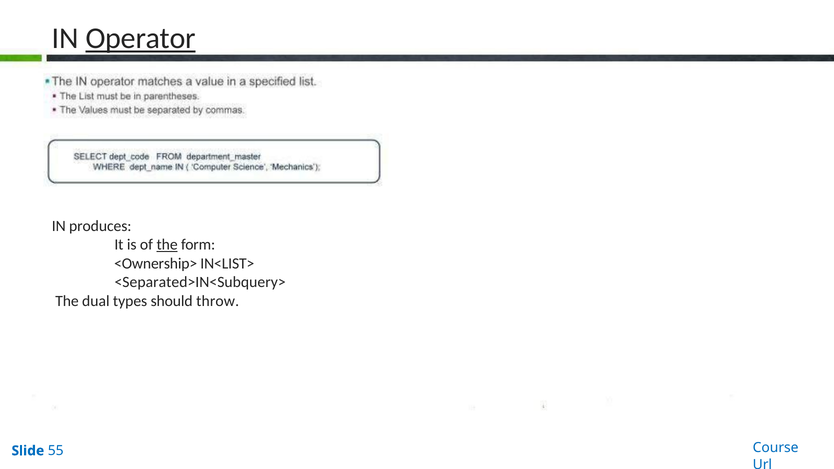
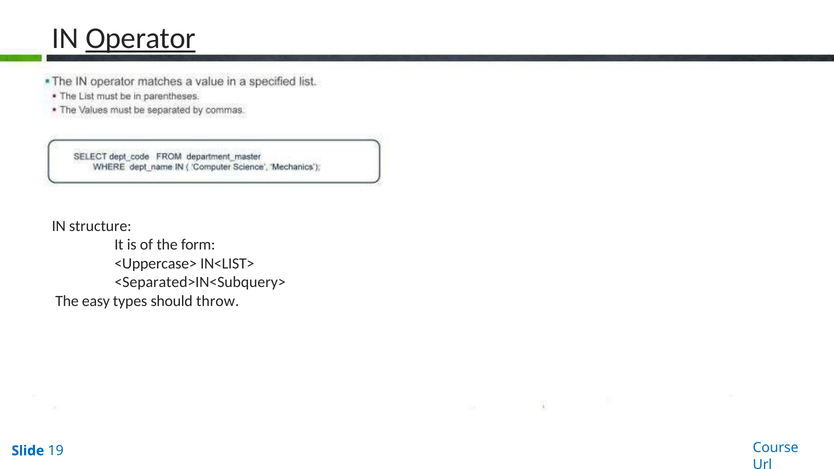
produces: produces -> structure (100, 226)
the underline: present -> none (167, 245)
<Ownership>: <Ownership> -> <Uppercase> (156, 264)
dual: dual -> easy (96, 301)
55: 55 -> 19 (56, 451)
